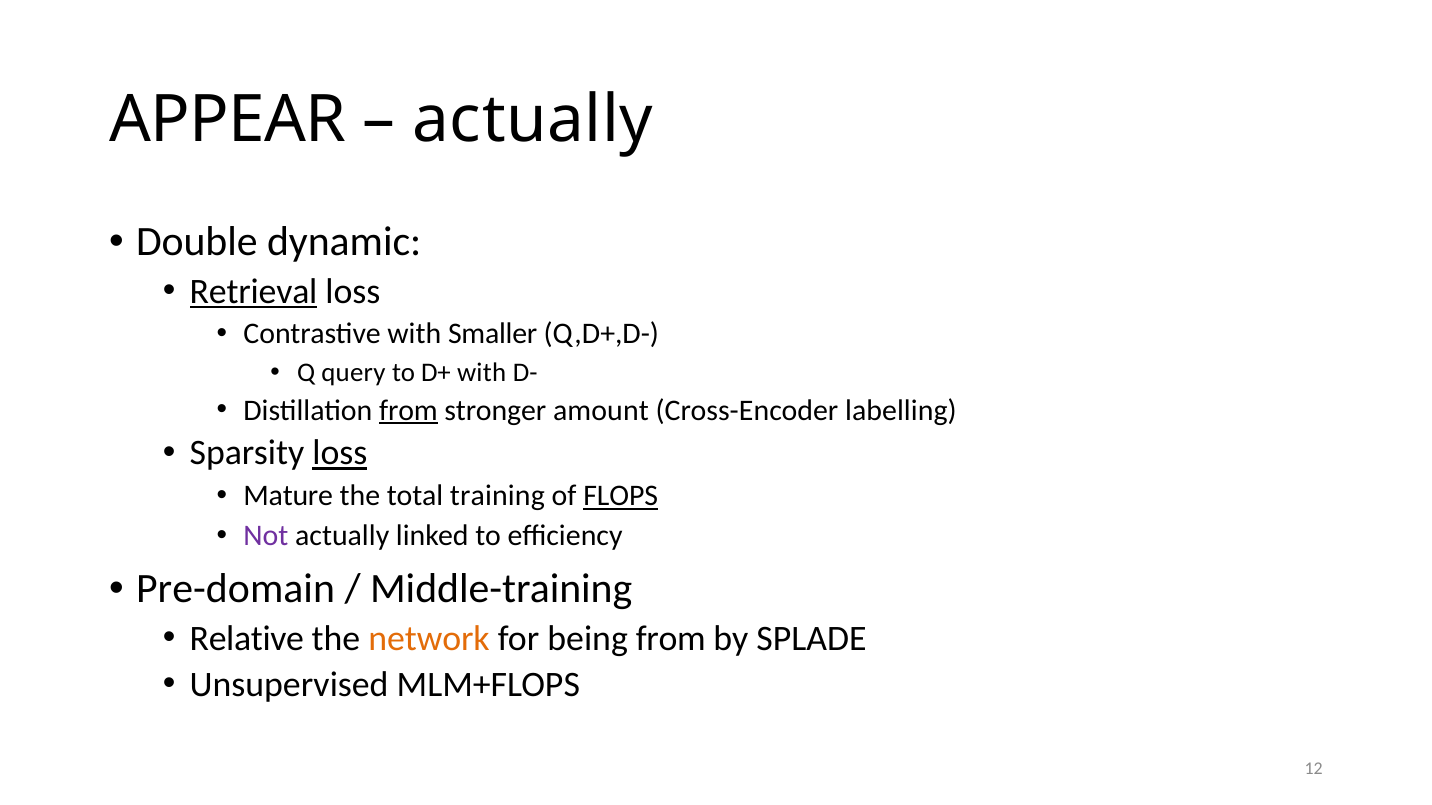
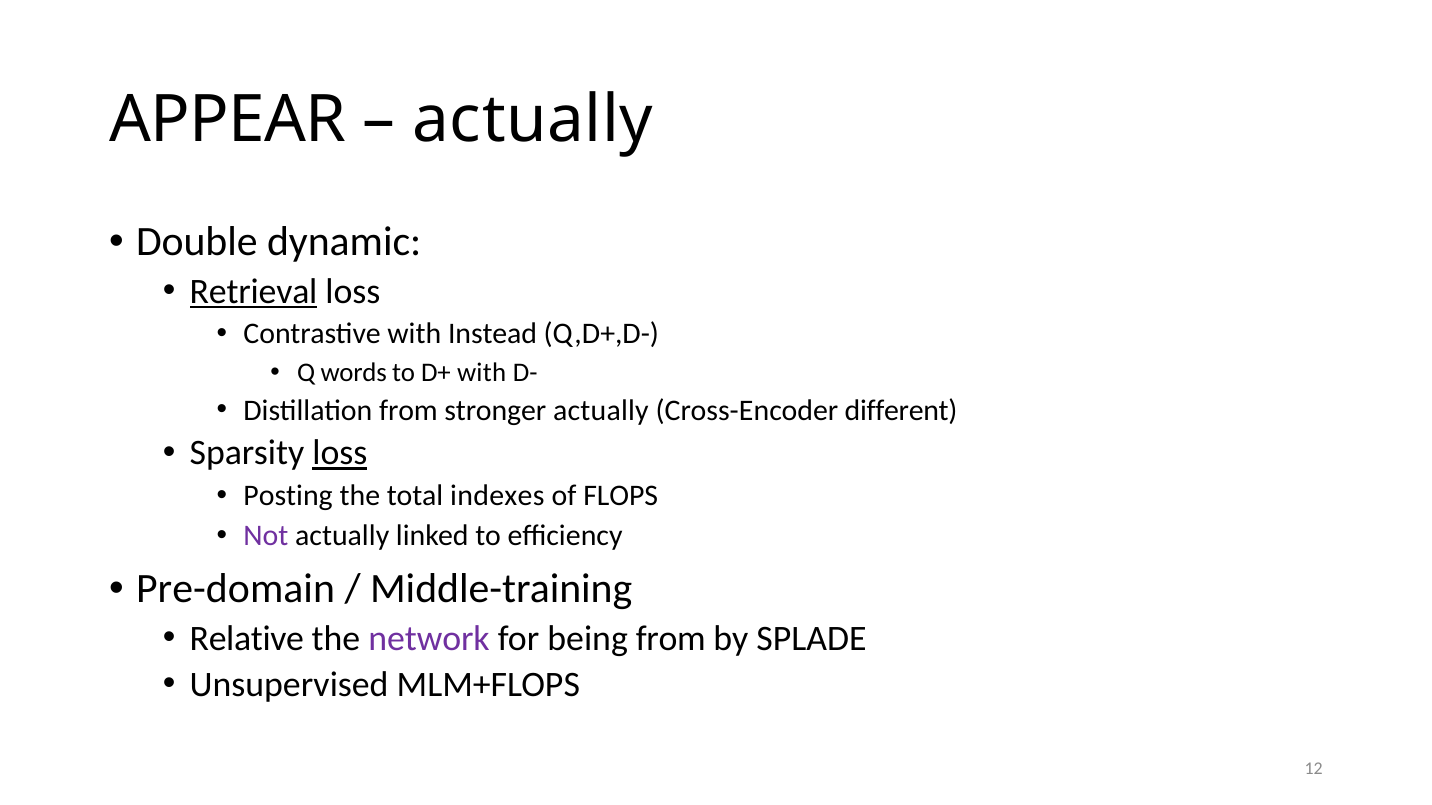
Smaller: Smaller -> Instead (493, 334)
query: query -> words (354, 372)
from underline: present -> none (408, 410)
stronger amount: amount -> actually (601, 410)
labelling: labelling -> different (901, 410)
Mature: Mature -> Posting (288, 496)
training: training -> indexes (497, 496)
FLOPS underline: present -> none (621, 496)
network colour: orange -> purple (429, 639)
